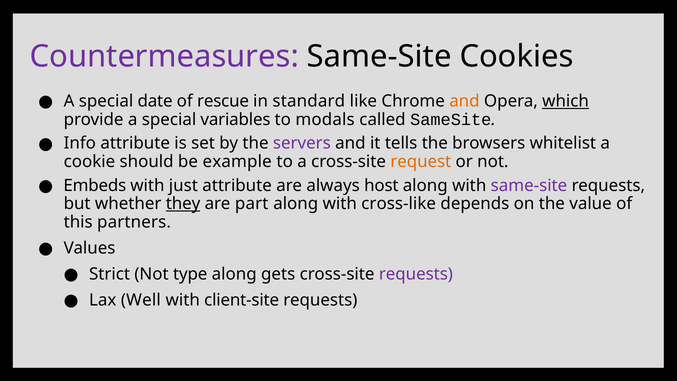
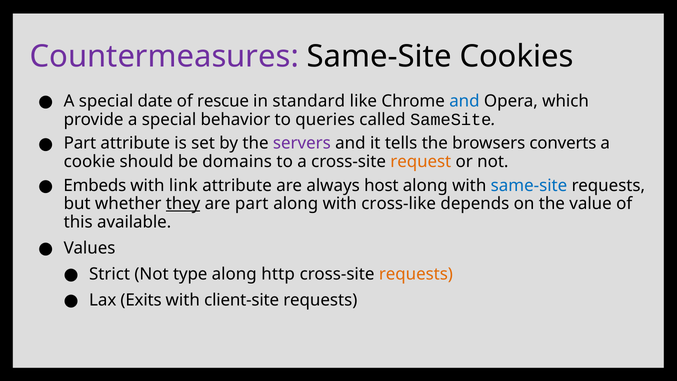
and colour: orange -> blue (464, 101)
which underline: present -> none (566, 101)
variables: variables -> behavior (235, 119)
modals: modals -> queries (325, 119)
Info: Info -> Part (80, 143)
whitelist: whitelist -> converts (563, 143)
example: example -> domains (237, 162)
just: just -> link (183, 185)
same-site colour: purple -> blue (529, 185)
partners: partners -> available (134, 222)
gets: gets -> http (278, 274)
requests colour: purple -> orange (416, 274)
Well: Well -> Exits (141, 300)
